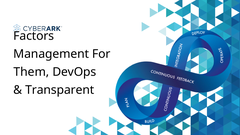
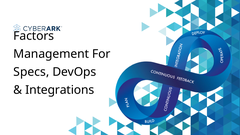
Them: Them -> Specs (31, 72)
Transparent: Transparent -> Integrations (60, 90)
